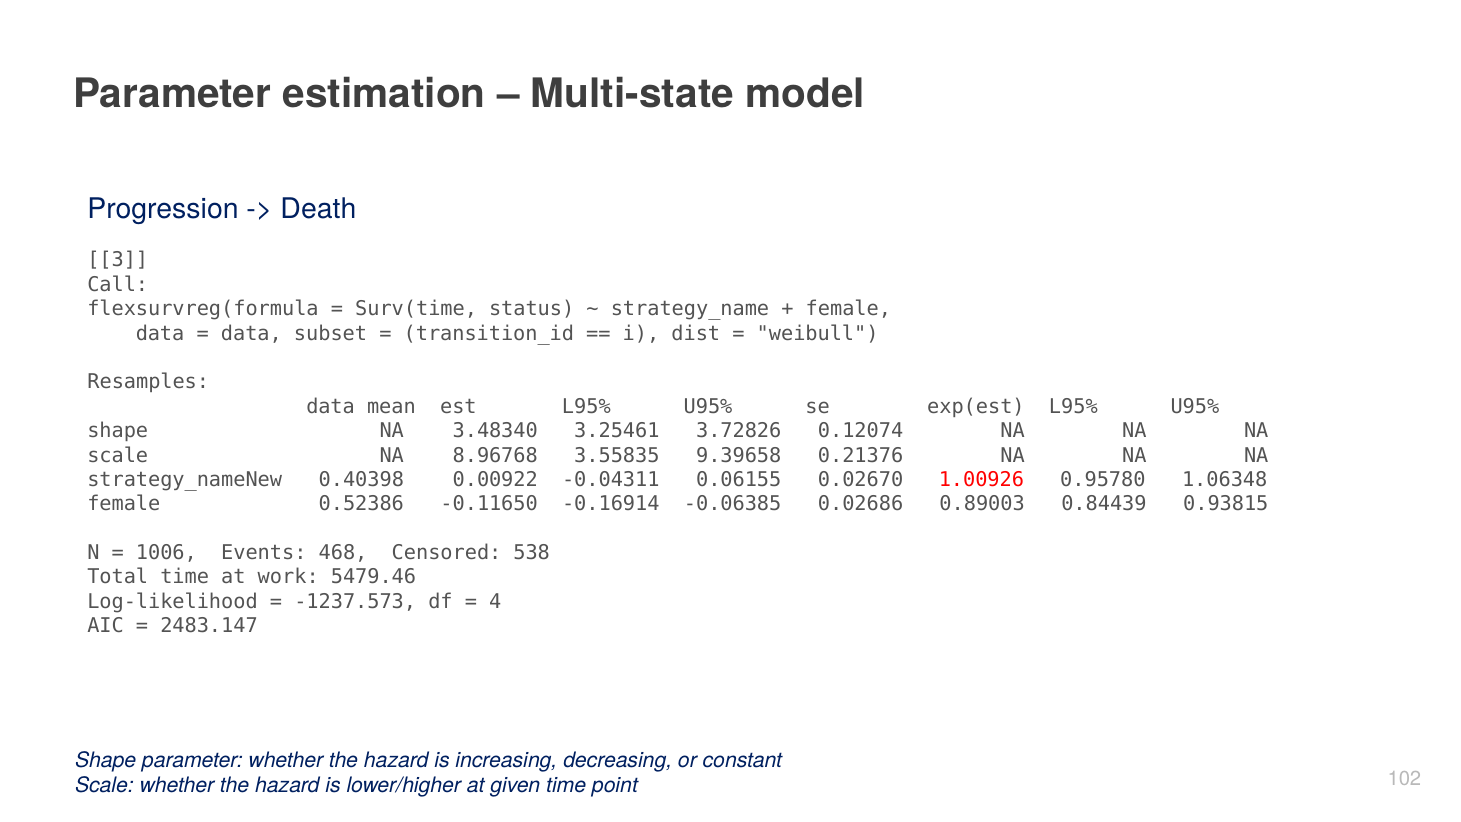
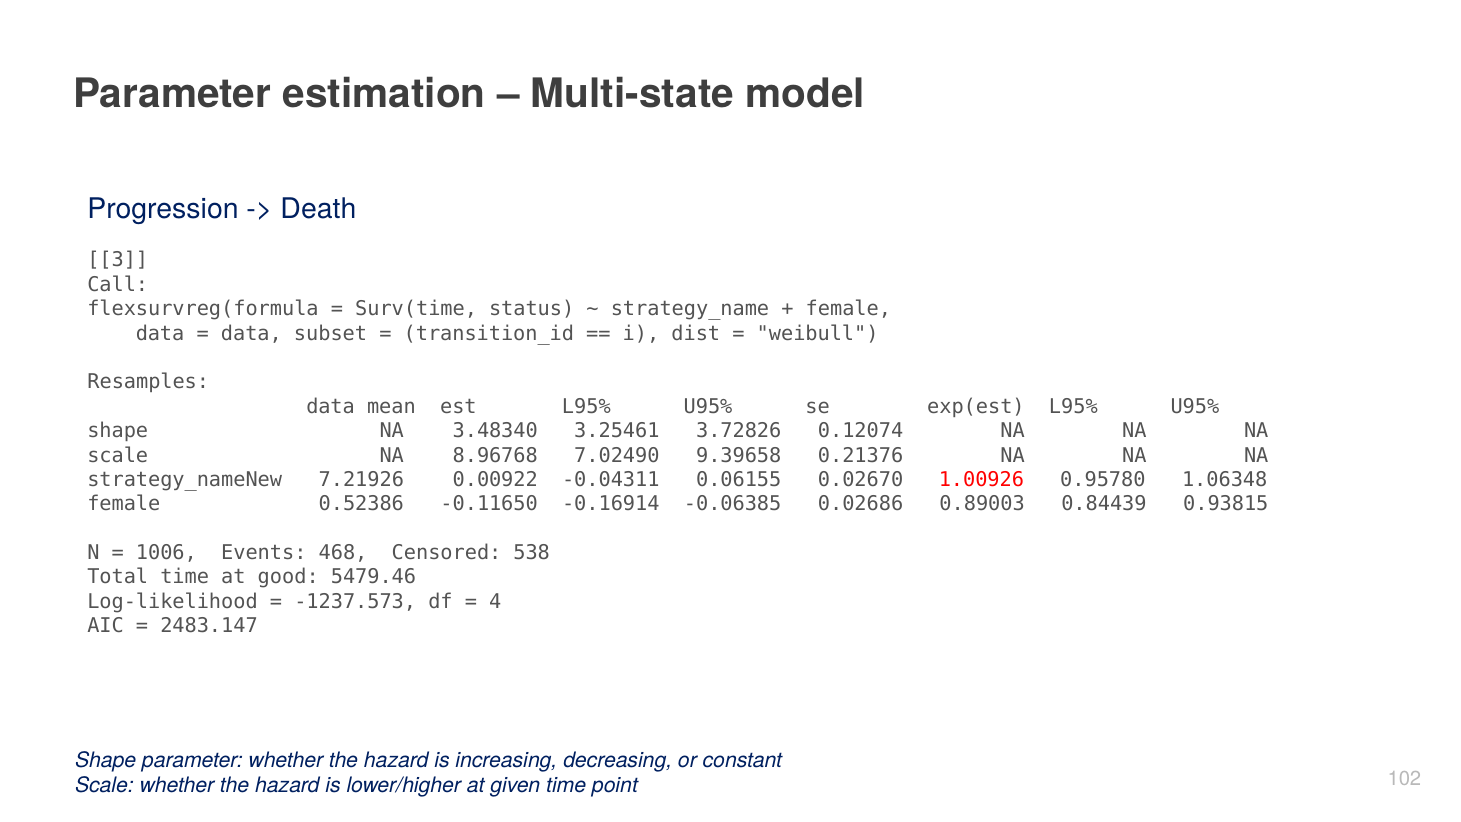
3.55835: 3.55835 -> 7.02490 (617, 455)
0.40398: 0.40398 -> 7.21926 (361, 480)
work: work -> good (288, 577)
